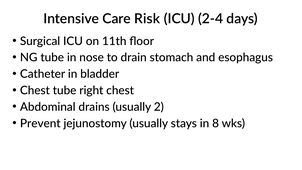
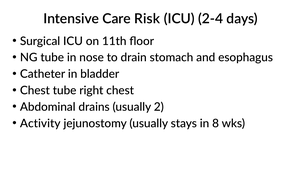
Prevent: Prevent -> Activity (40, 123)
